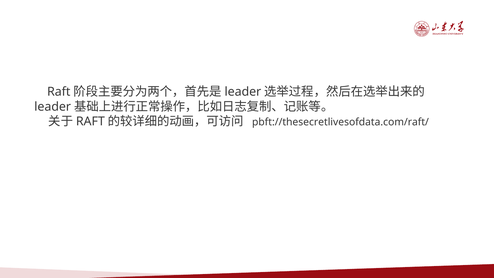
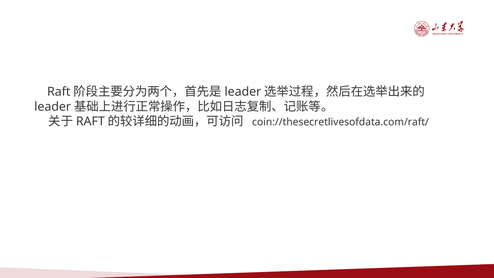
pbft://thesecretlivesofdata.com/raft/: pbft://thesecretlivesofdata.com/raft/ -> coin://thesecretlivesofdata.com/raft/ (340, 122)
